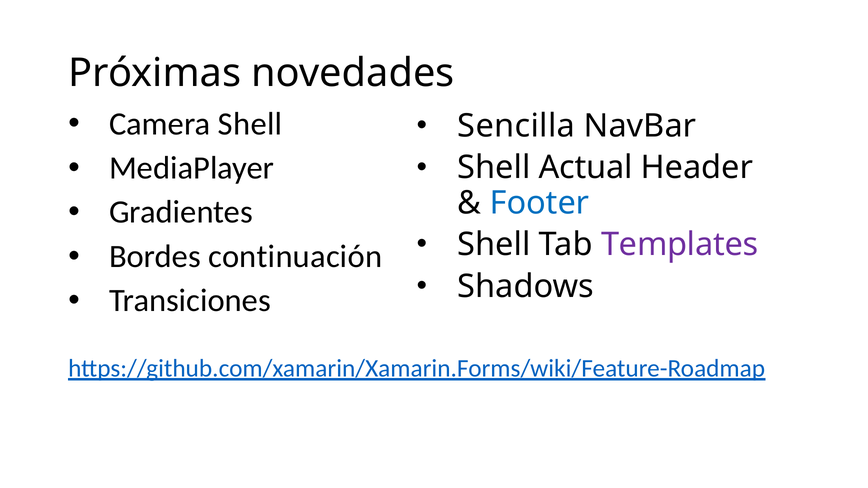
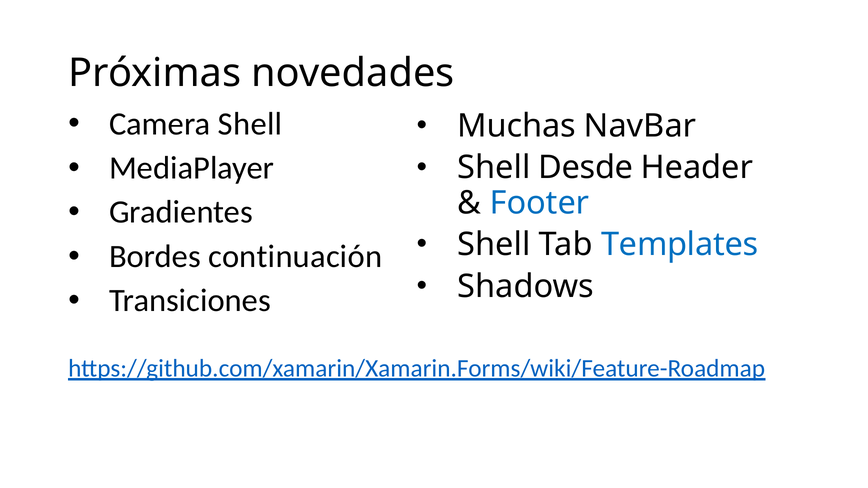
Sencilla: Sencilla -> Muchas (517, 126)
Actual: Actual -> Desde (586, 168)
Templates colour: purple -> blue (680, 245)
